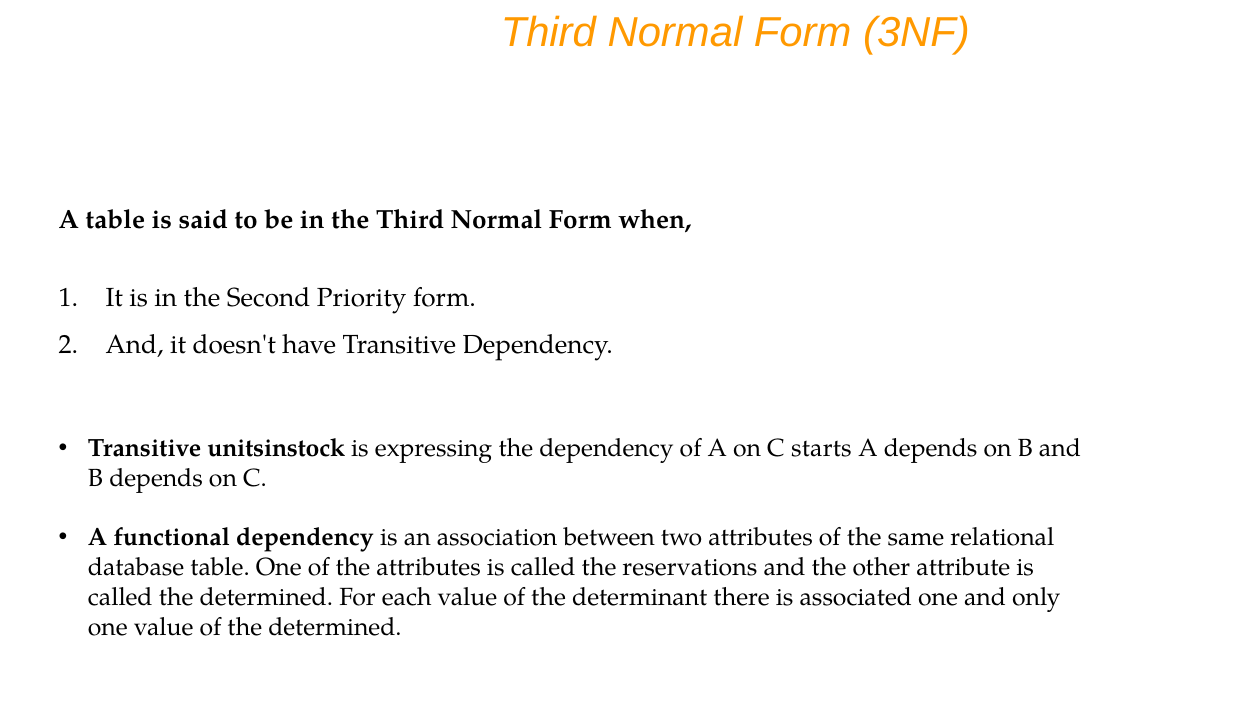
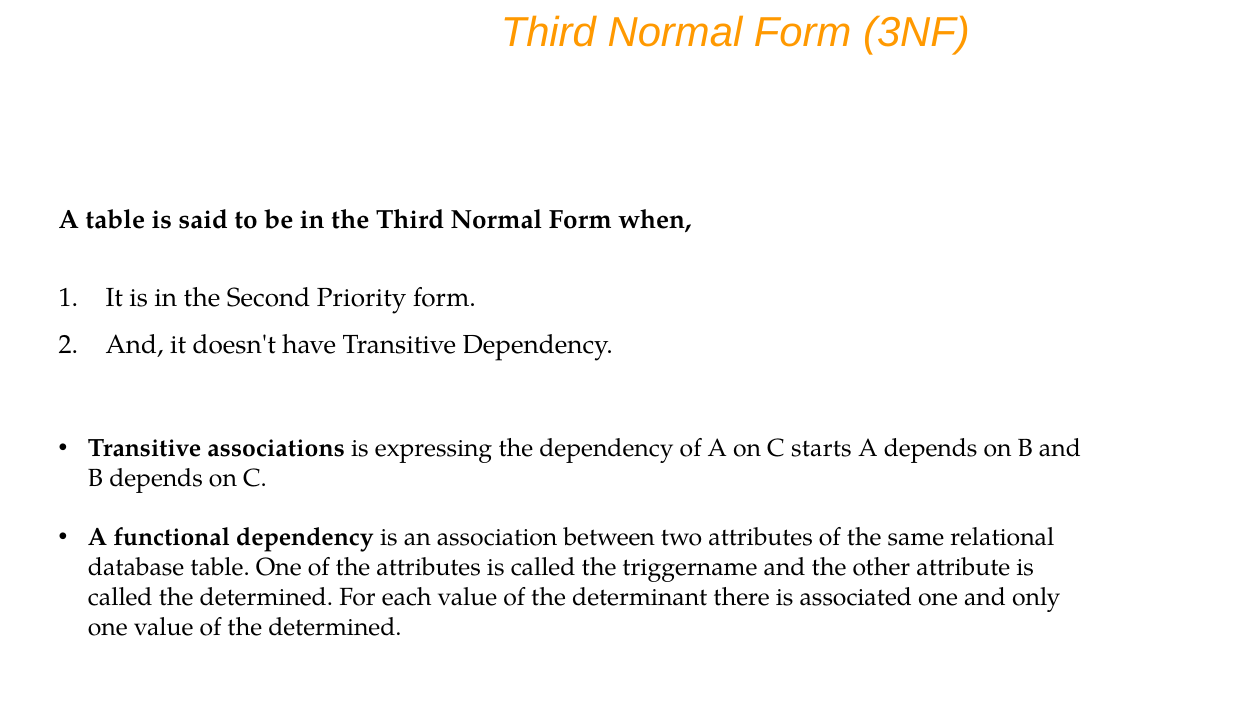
unitsinstock: unitsinstock -> associations (276, 448)
reservations: reservations -> triggername (690, 567)
